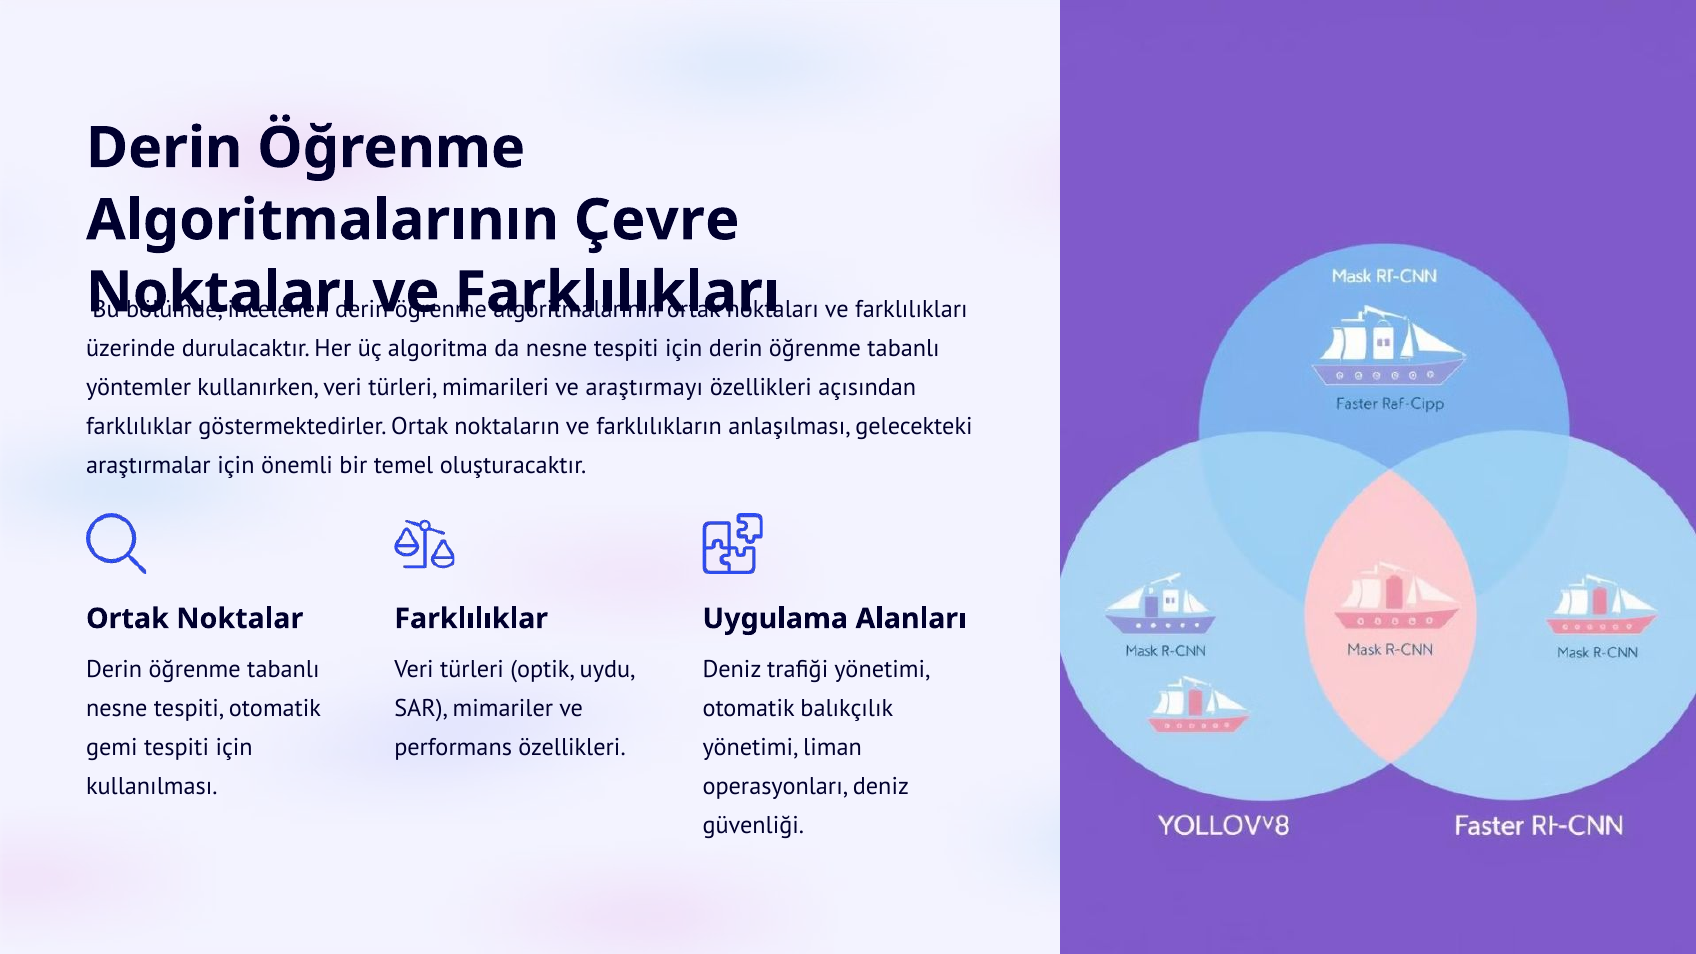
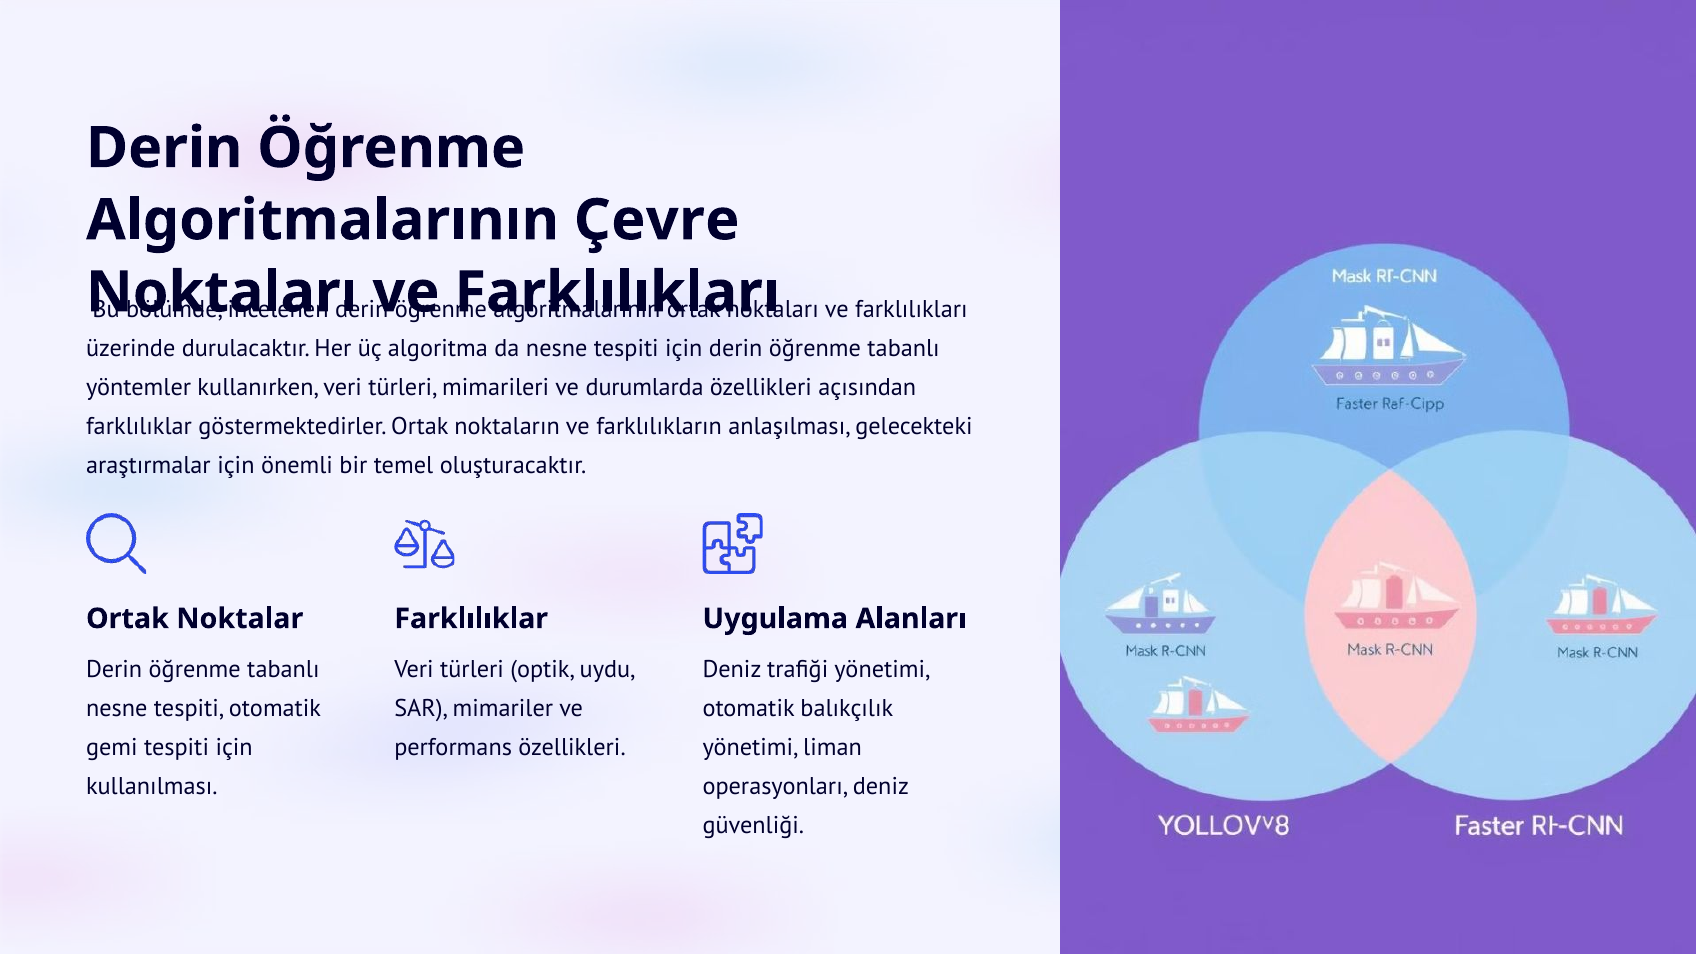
araştırmayı: araştırmayı -> durumlarda (645, 388)
